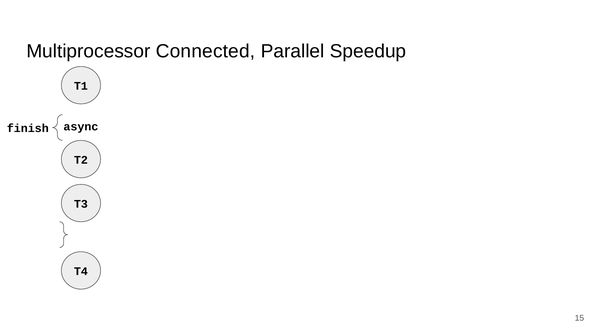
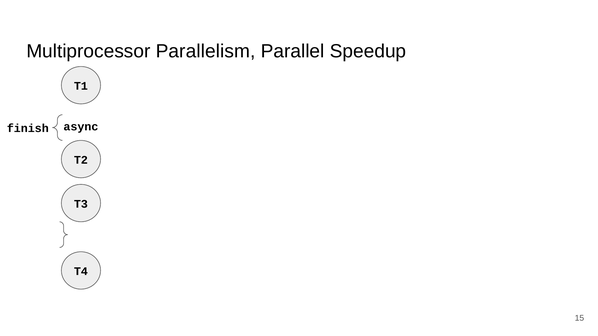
Connected: Connected -> Parallelism (206, 51)
